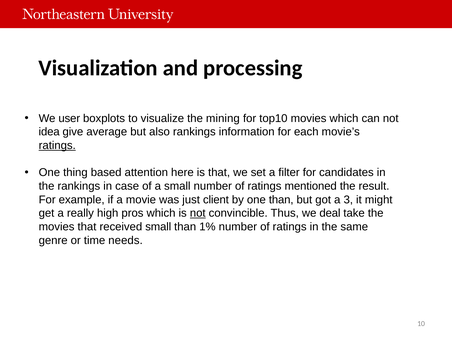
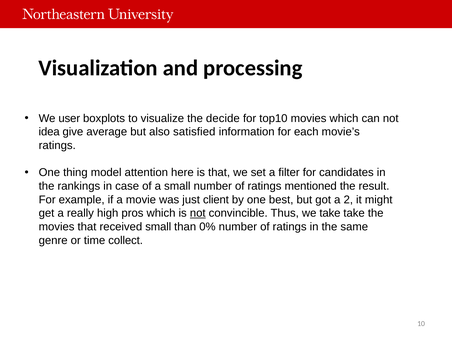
mining: mining -> decide (223, 118)
also rankings: rankings -> satisfied (194, 132)
ratings underline: present -> none (57, 145)
based: based -> model (106, 173)
one than: than -> best (281, 200)
3: 3 -> 2 (348, 200)
we deal: deal -> take (330, 213)
1%: 1% -> 0% (207, 227)
needs: needs -> collect (126, 240)
